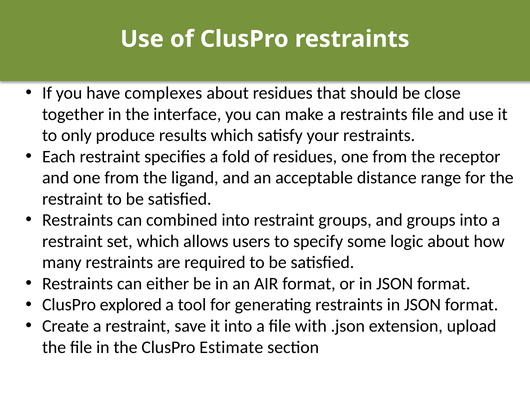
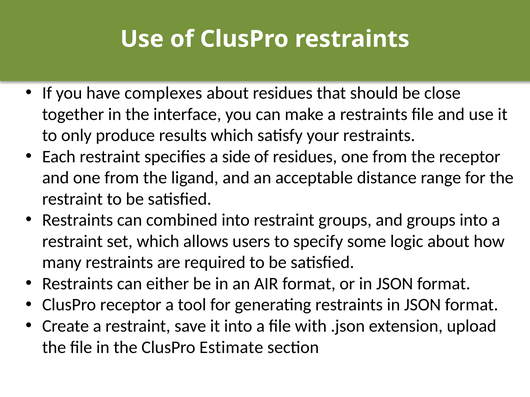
fold: fold -> side (236, 157)
ClusPro explored: explored -> receptor (131, 305)
